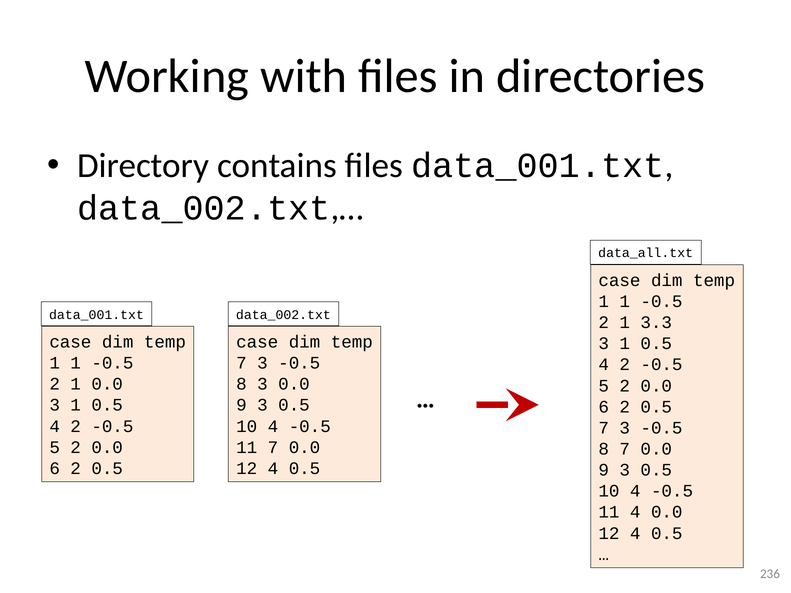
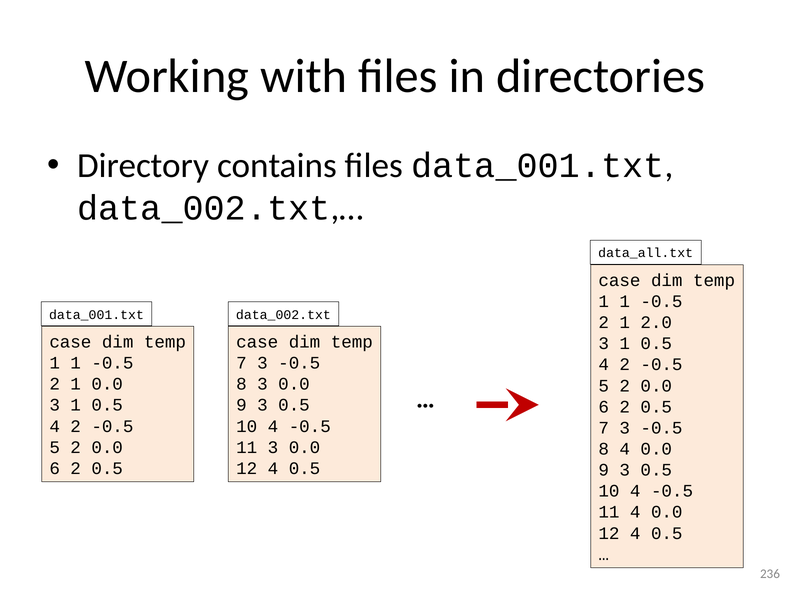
3.3: 3.3 -> 2.0 (656, 323)
11 7: 7 -> 3 (273, 448)
8 7: 7 -> 4 (625, 449)
